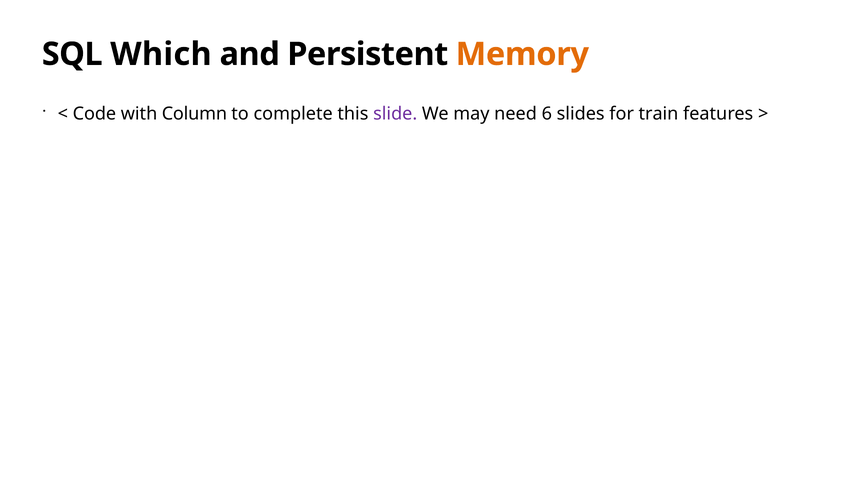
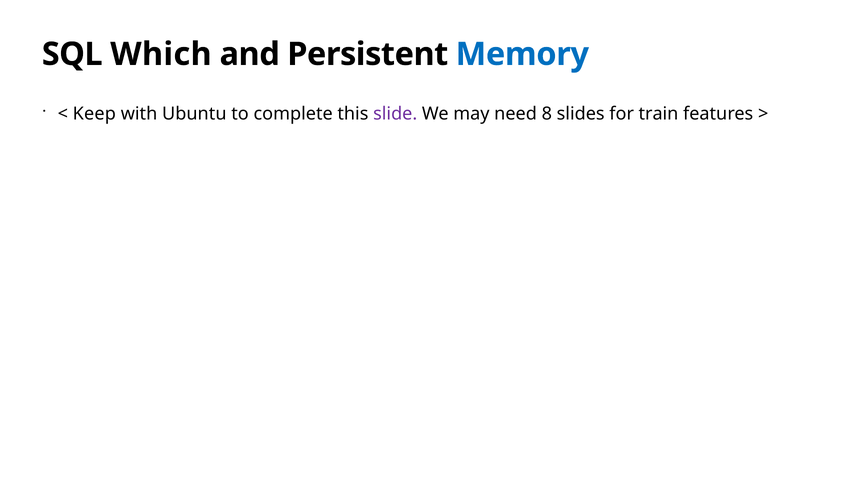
Memory colour: orange -> blue (522, 54)
Code: Code -> Keep (94, 114)
Column: Column -> Ubuntu (194, 114)
6: 6 -> 8 (547, 114)
